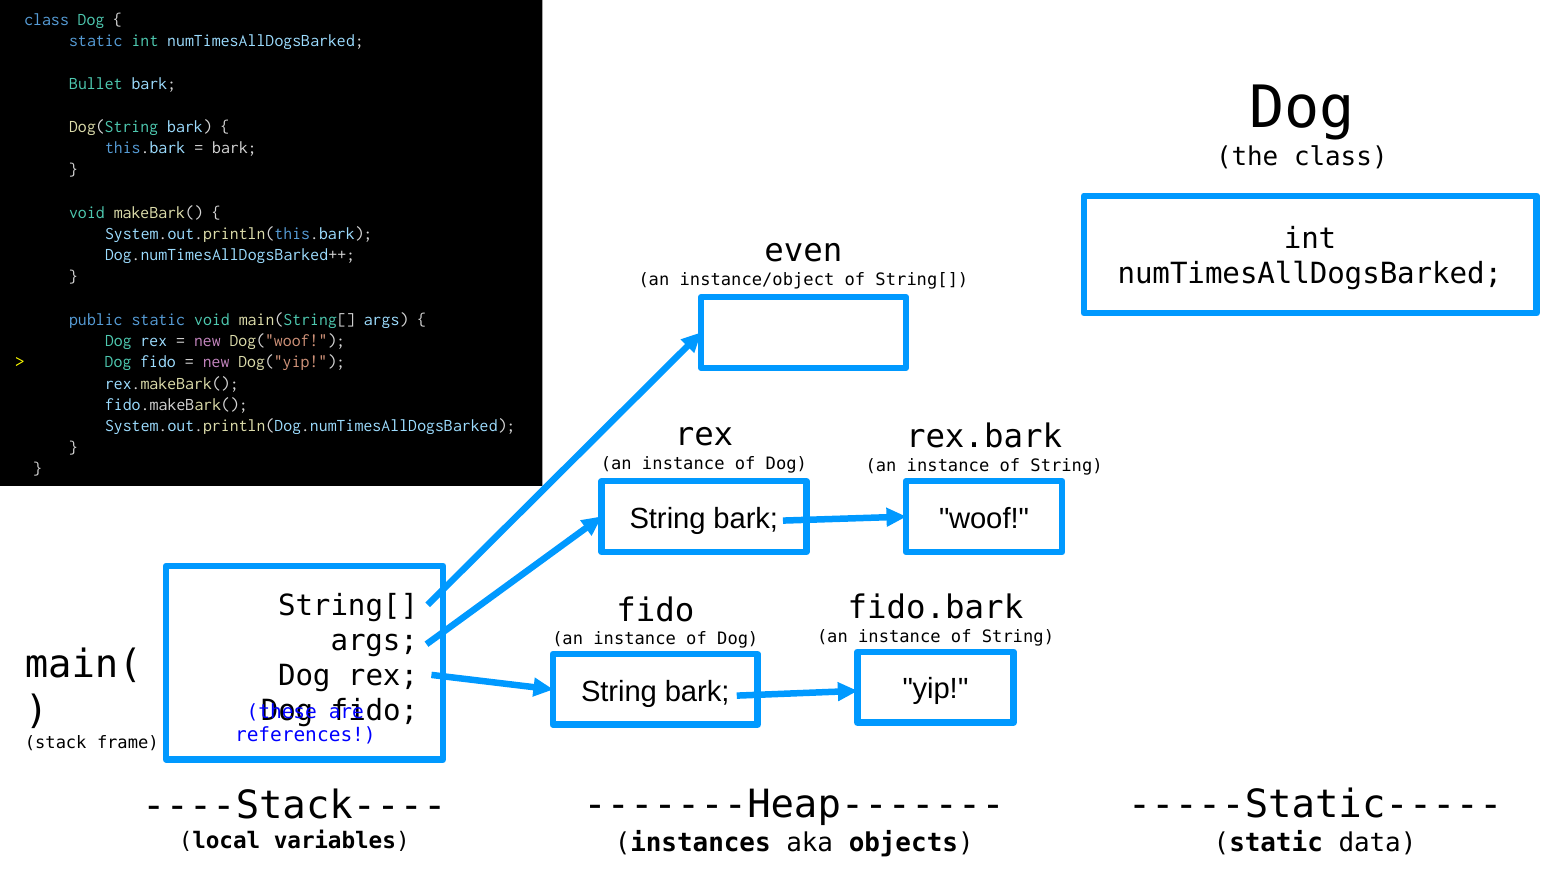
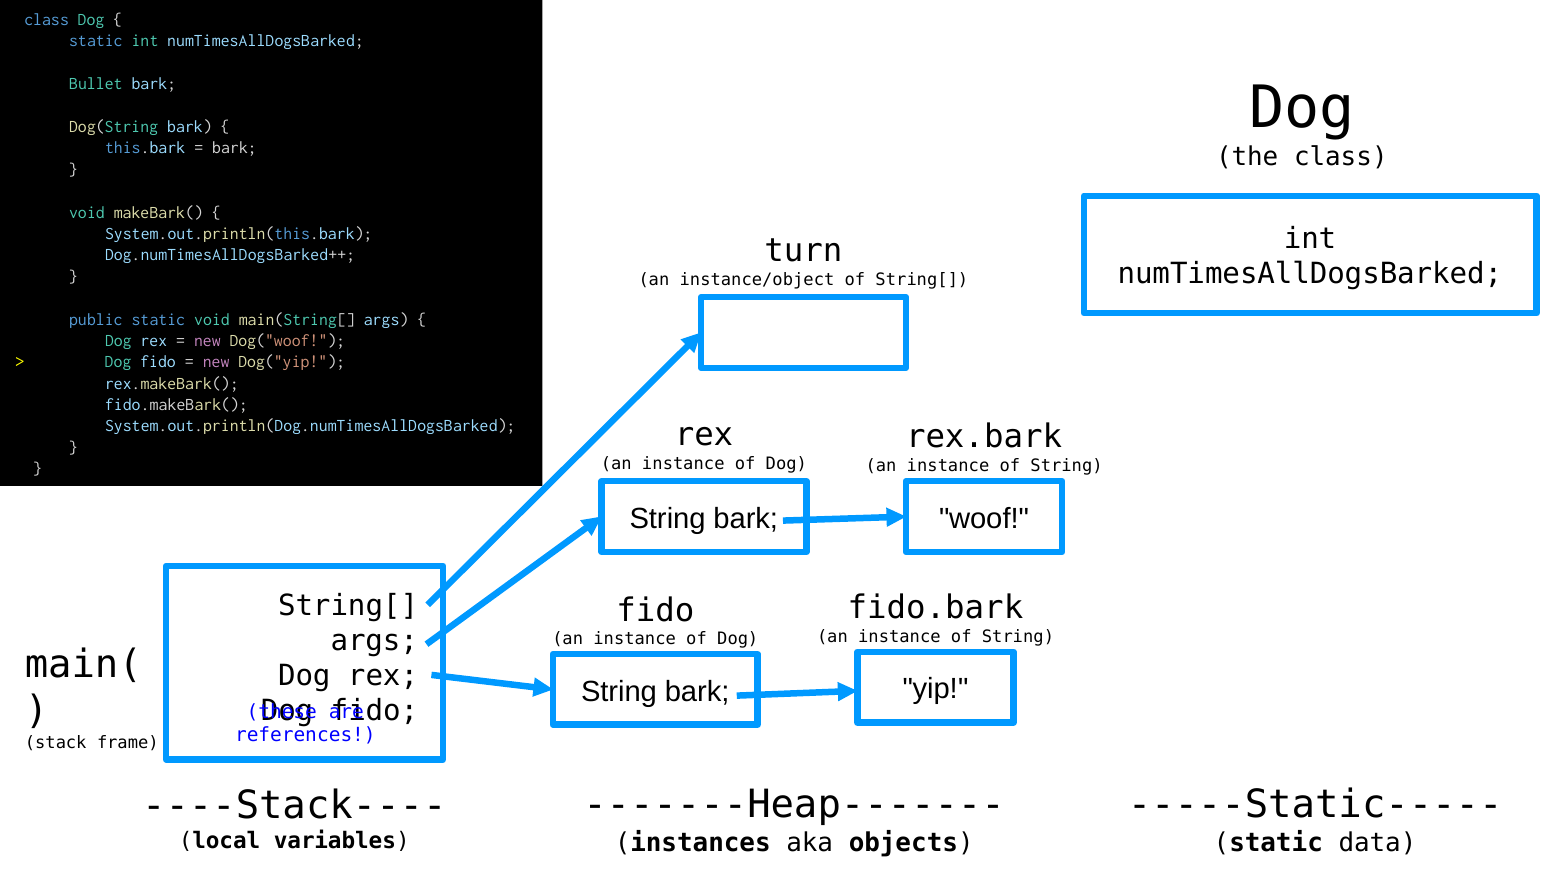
even: even -> turn (803, 251)
